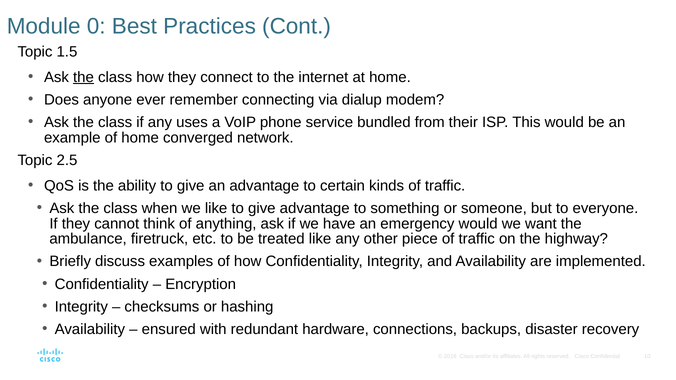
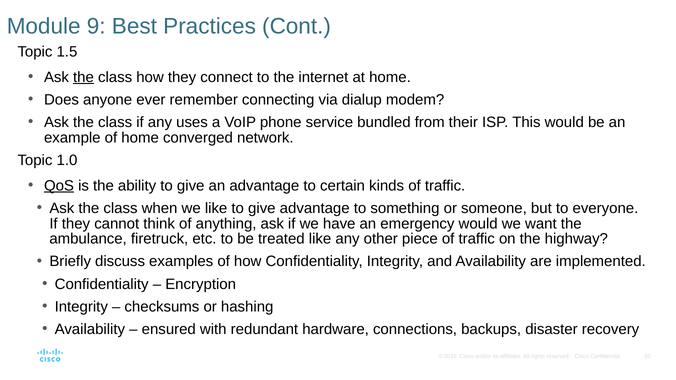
0: 0 -> 9 (96, 26)
2.5: 2.5 -> 1.0 (67, 160)
QoS underline: none -> present (59, 186)
